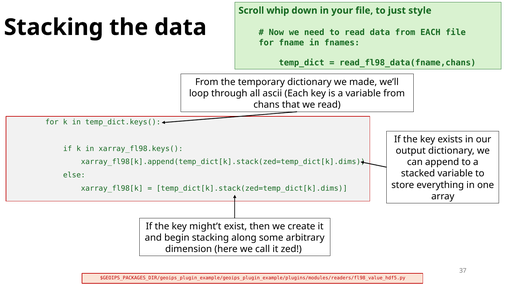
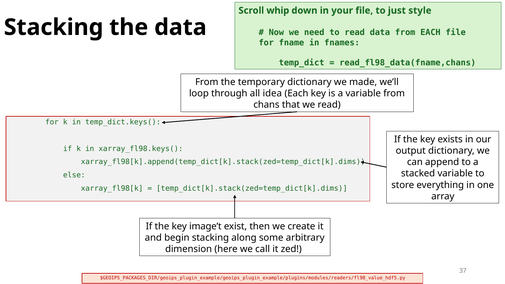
ascii: ascii -> idea (272, 94)
might’t: might’t -> image’t (205, 226)
